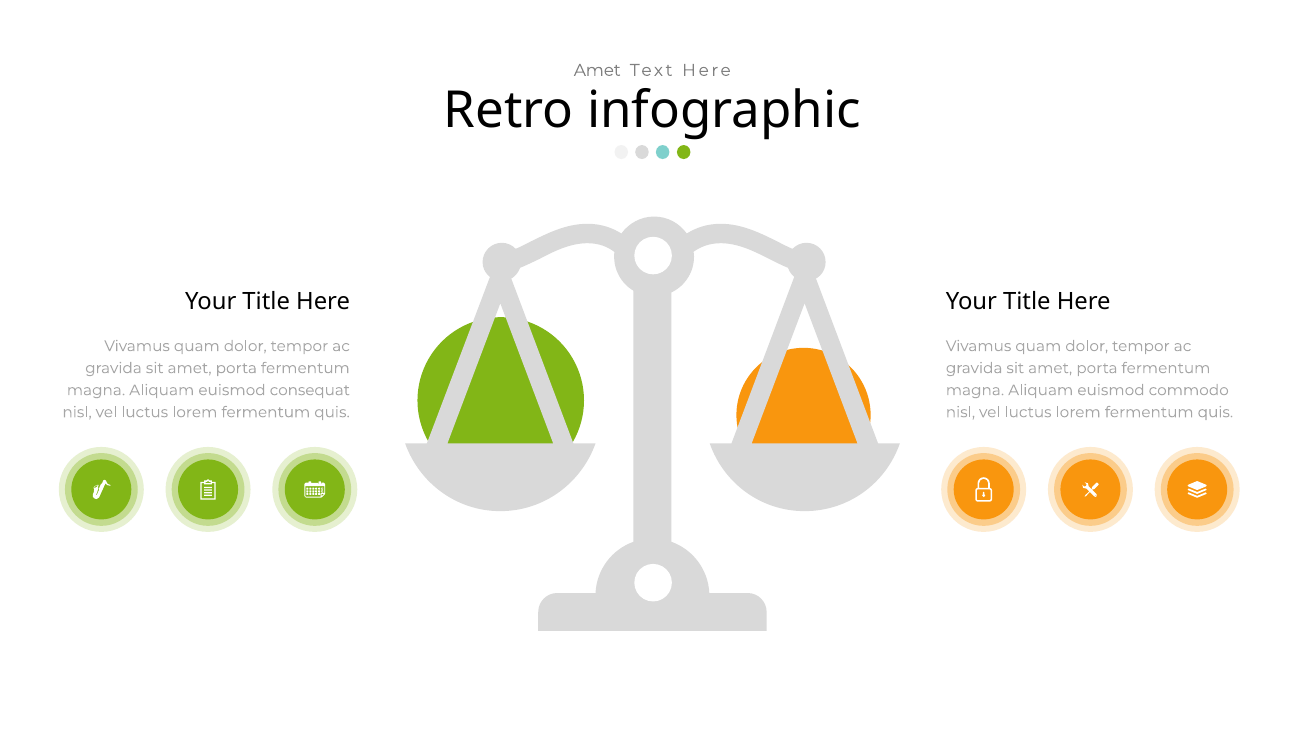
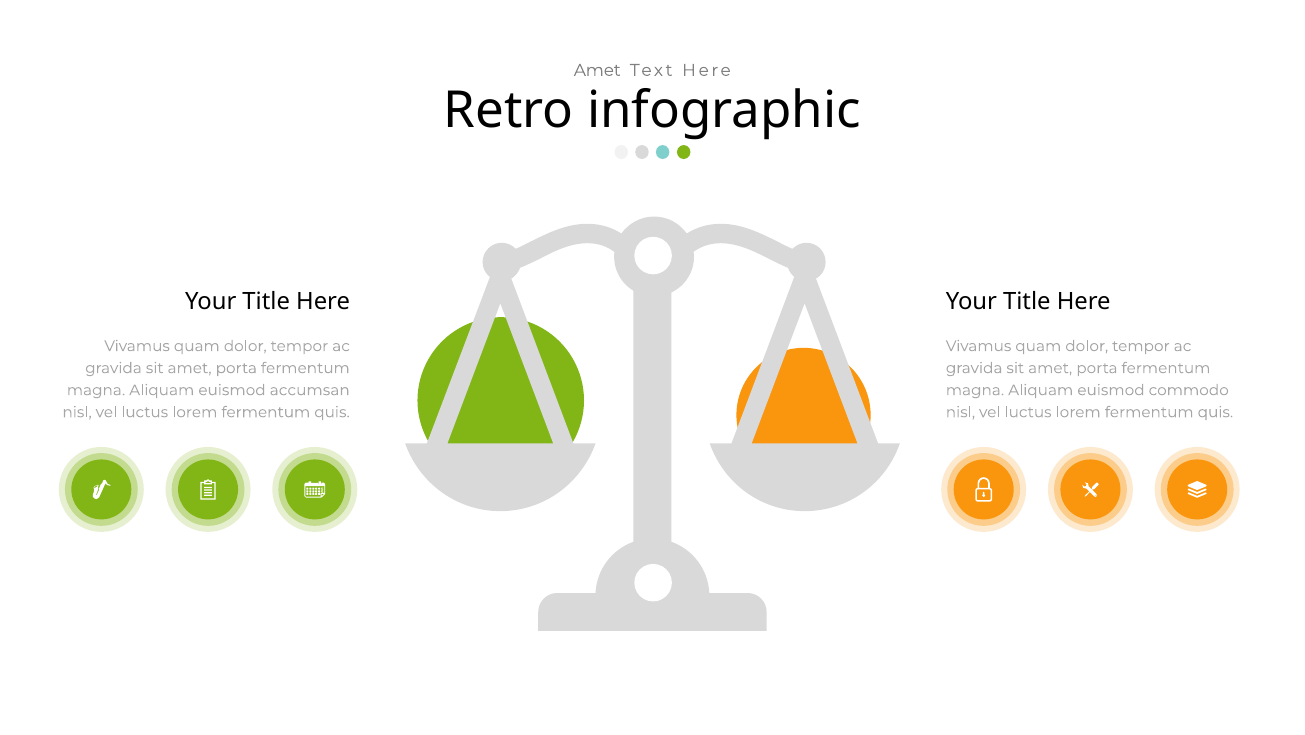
consequat: consequat -> accumsan (310, 390)
